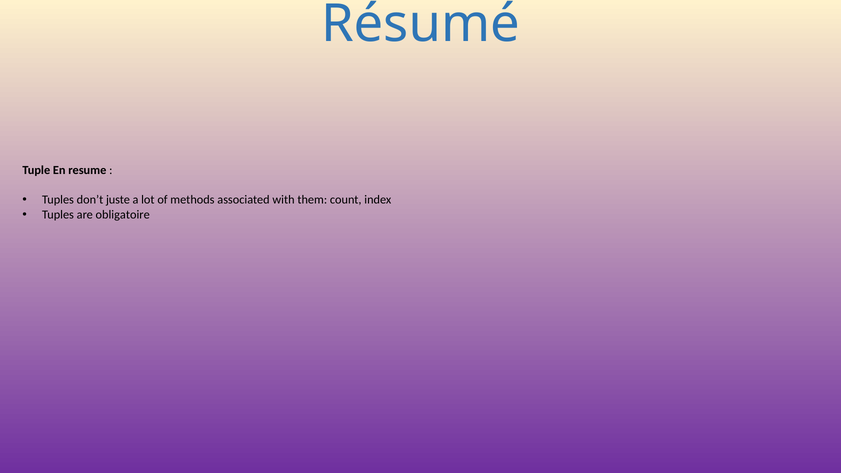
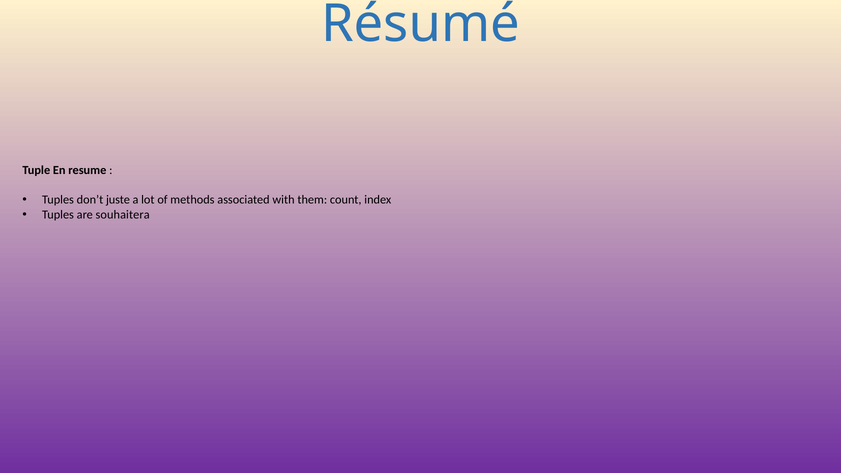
obligatoire: obligatoire -> souhaitera (123, 215)
